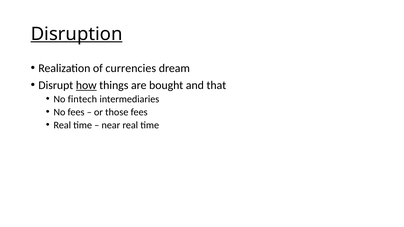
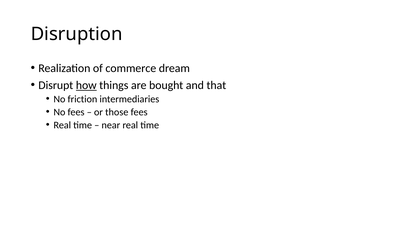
Disruption underline: present -> none (77, 34)
currencies: currencies -> commerce (131, 68)
fintech: fintech -> friction (82, 99)
